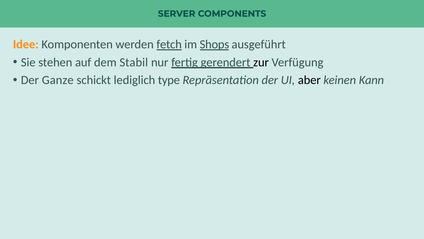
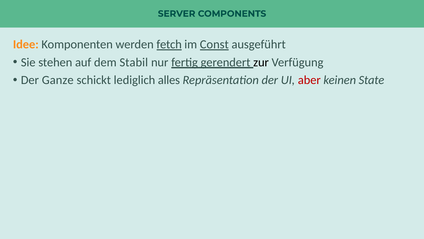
Shops: Shops -> Const (214, 44)
type: type -> alles (169, 80)
aber colour: black -> red (309, 80)
Kann: Kann -> State (371, 80)
